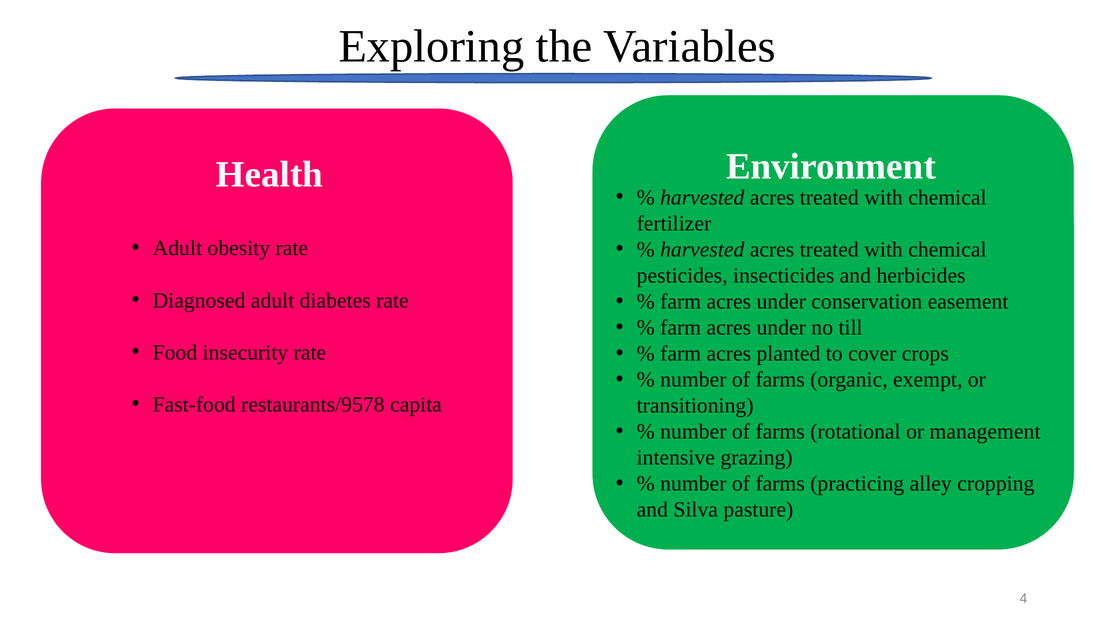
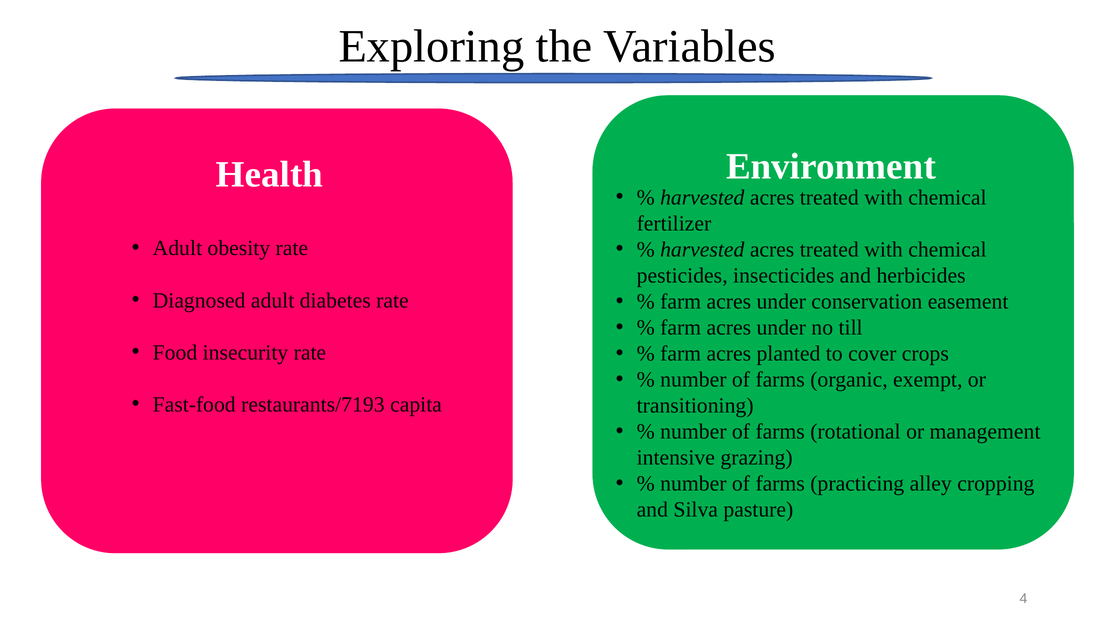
restaurants/9578: restaurants/9578 -> restaurants/7193 (313, 405)
